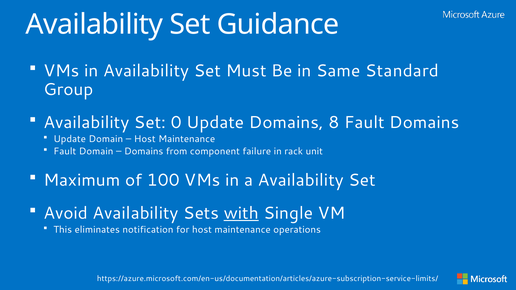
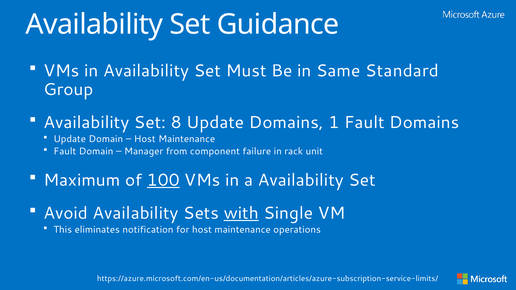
0: 0 -> 8 (176, 123)
8: 8 -> 1 (334, 123)
Domains: Domains -> Manager (144, 151)
100 underline: none -> present (163, 180)
